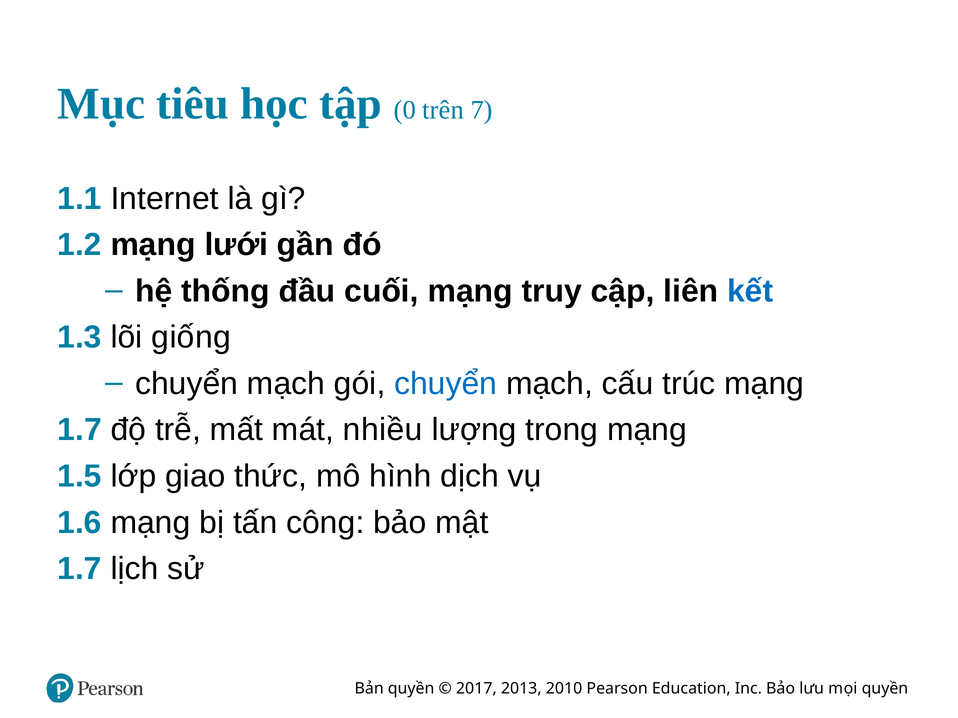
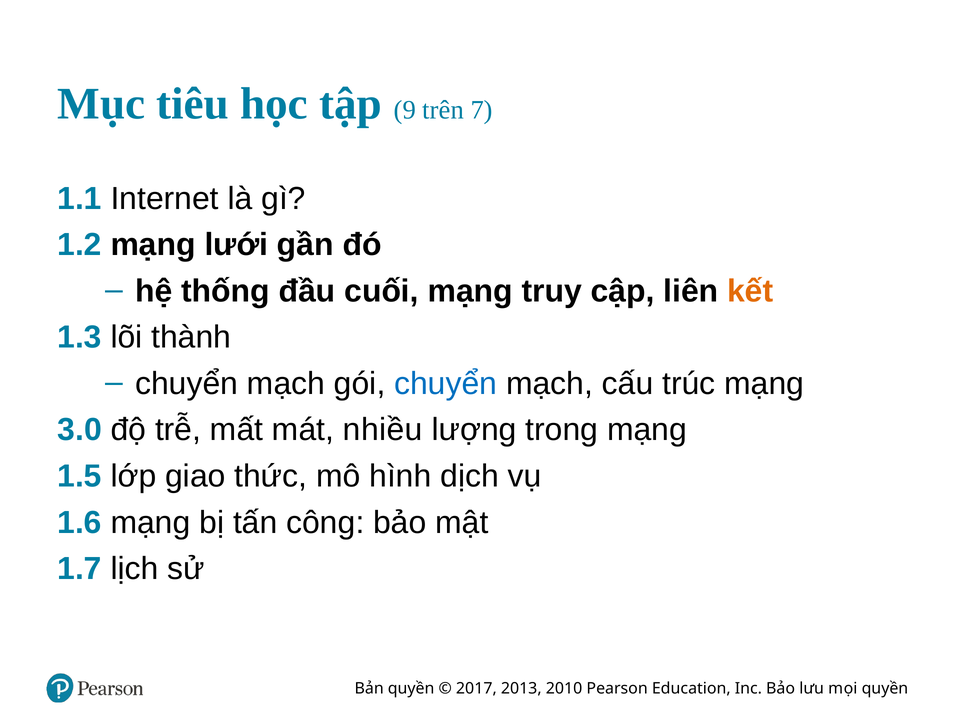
0: 0 -> 9 (405, 110)
kết colour: blue -> orange (750, 291)
giống: giống -> thành (191, 338)
1.7: 1.7 -> 3.0 (80, 430)
